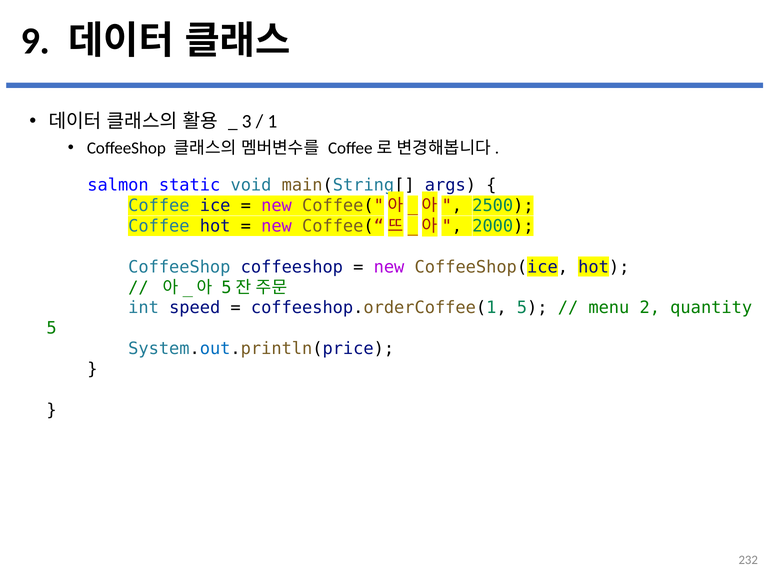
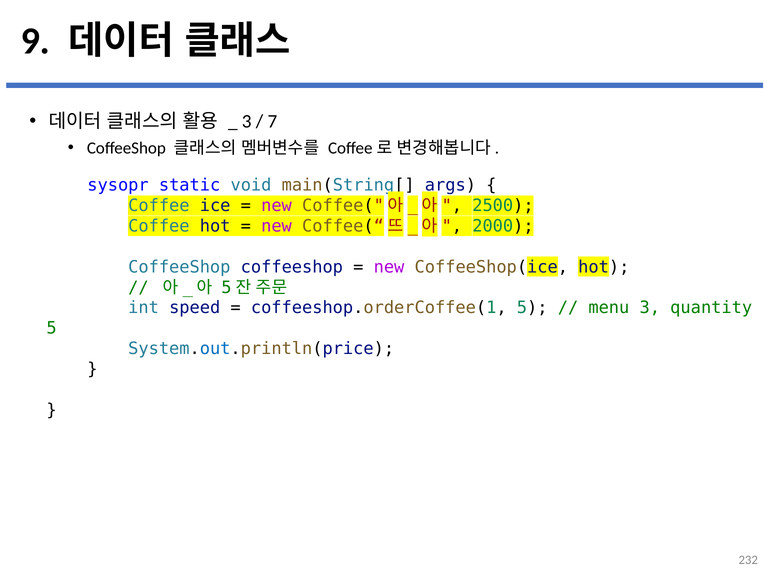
1: 1 -> 7 (272, 121)
salmon: salmon -> sysopr (118, 185)
menu 2: 2 -> 3 (650, 308)
